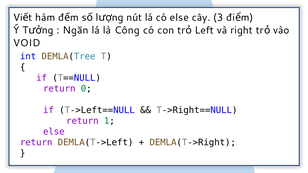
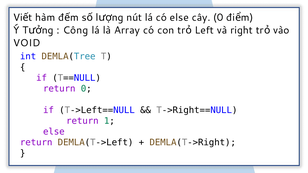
cây 3: 3 -> 0 (218, 18)
Ngăn: Ngăn -> Công (76, 30)
Công: Công -> Array (127, 30)
